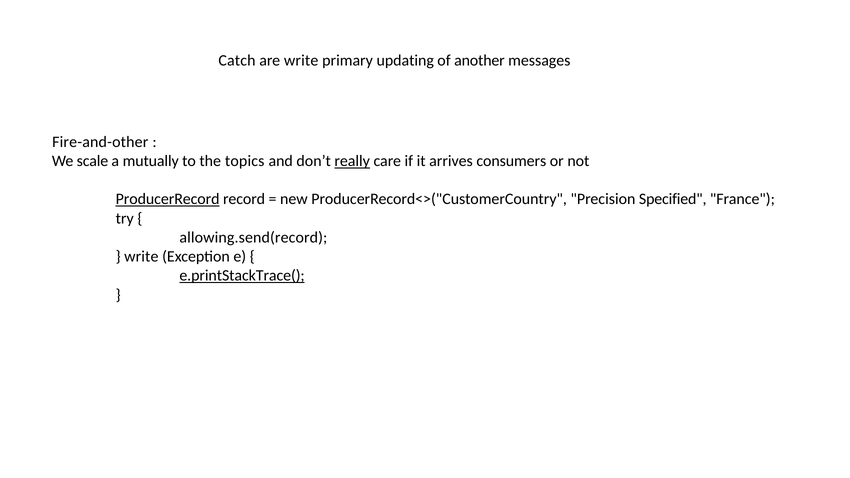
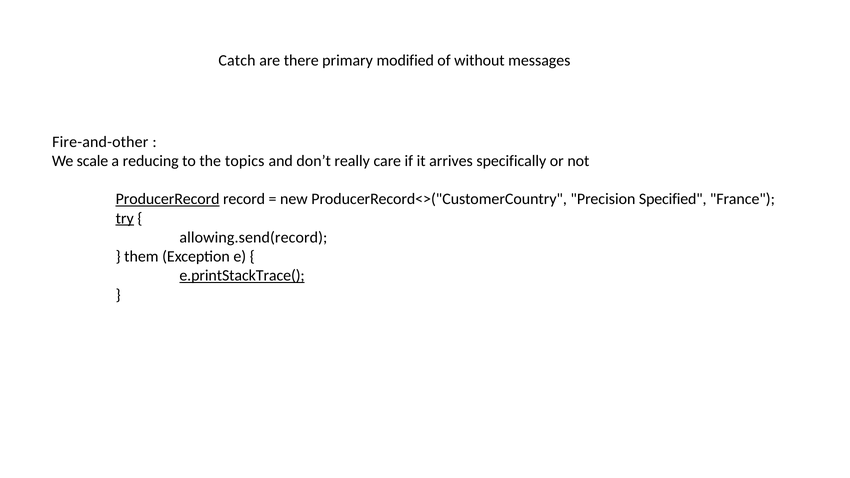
are write: write -> there (301, 61)
updating: updating -> modified (405, 61)
another: another -> without (479, 61)
mutually: mutually -> reducing (151, 161)
really underline: present -> none (352, 161)
consumers: consumers -> specifically (511, 161)
try underline: none -> present (125, 218)
write: write -> them (141, 257)
